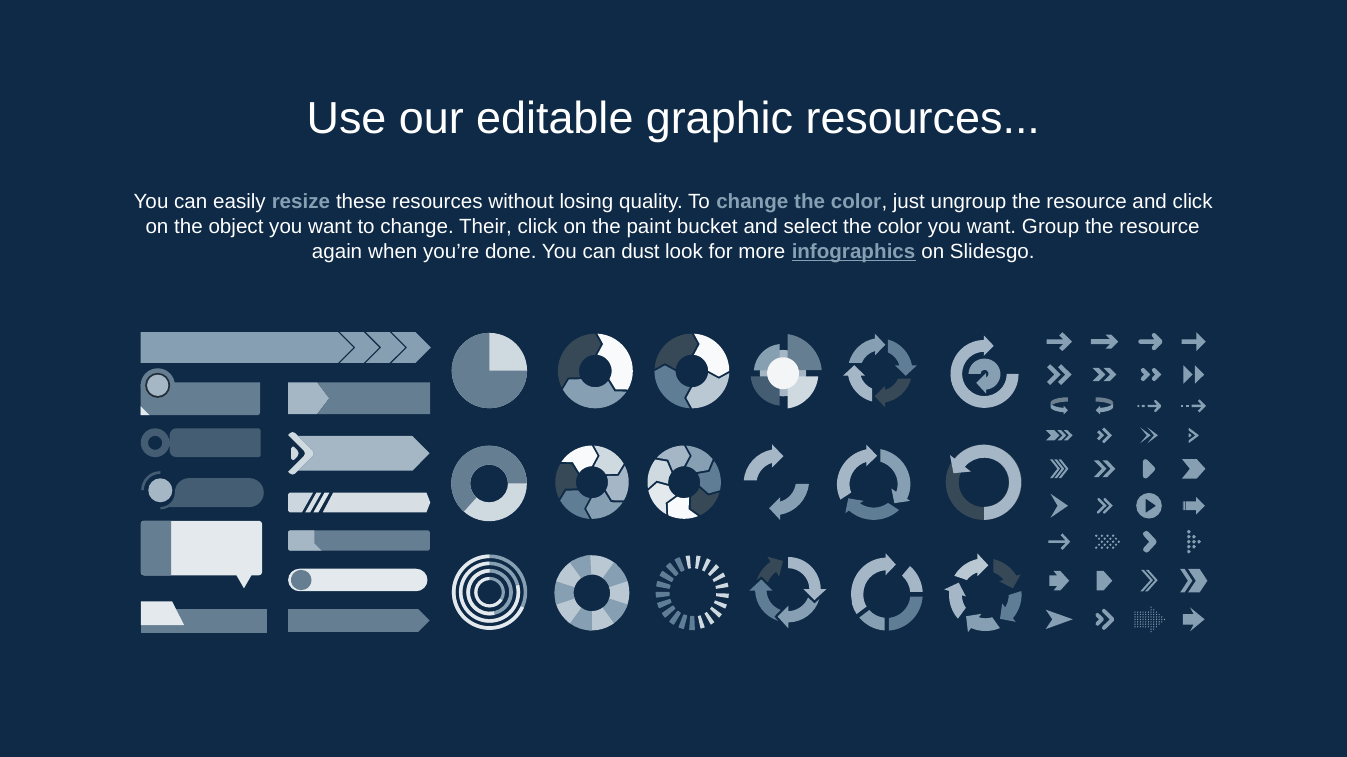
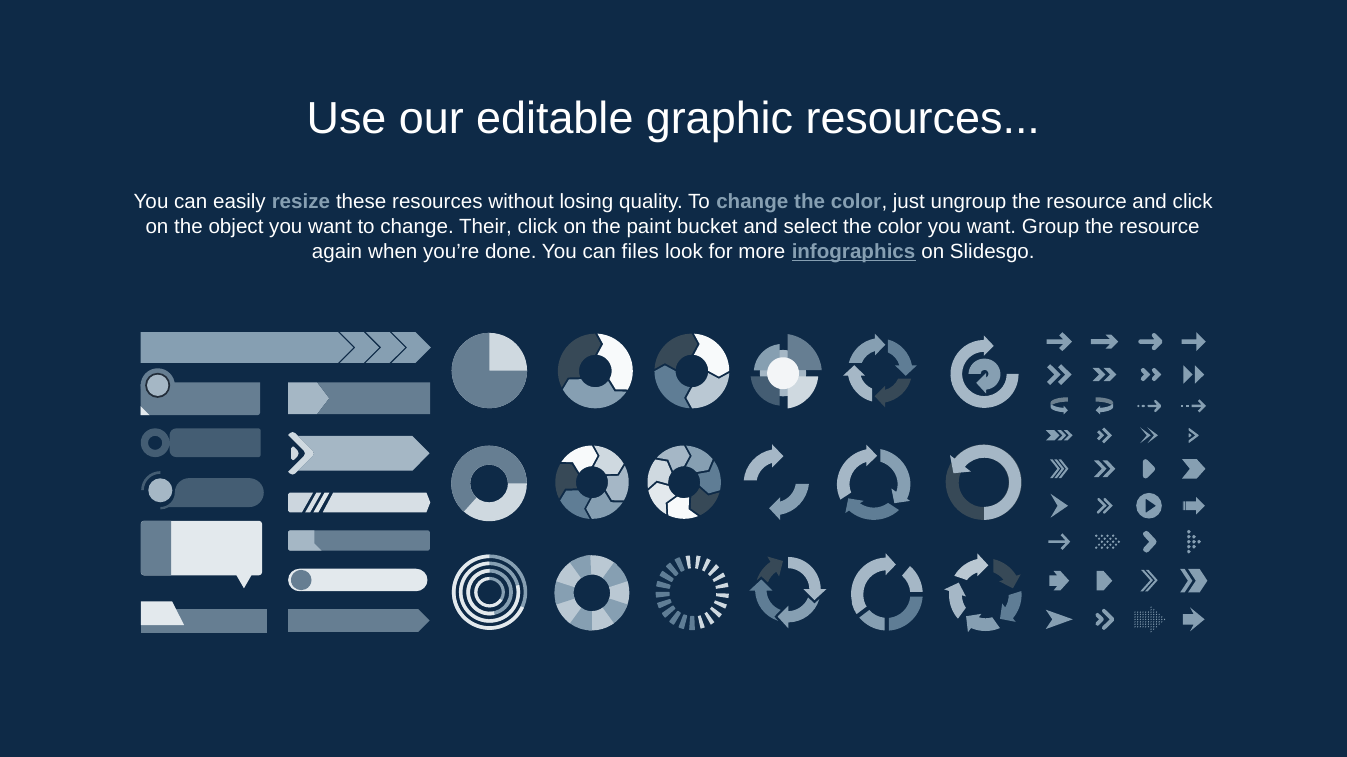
dust: dust -> files (640, 252)
